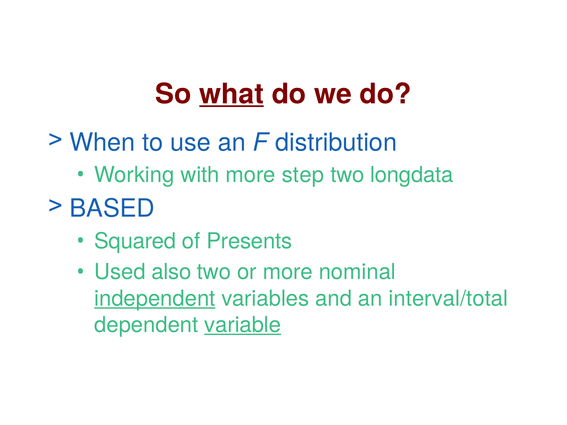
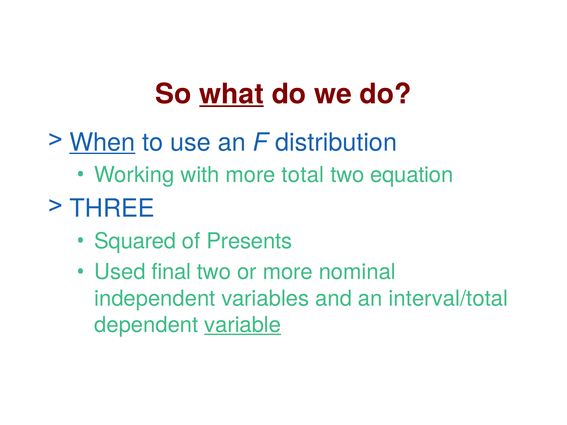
When underline: none -> present (102, 143)
step: step -> total (303, 175)
longdata: longdata -> equation (412, 175)
BASED: BASED -> THREE (112, 209)
also: also -> final (171, 272)
independent underline: present -> none (155, 299)
